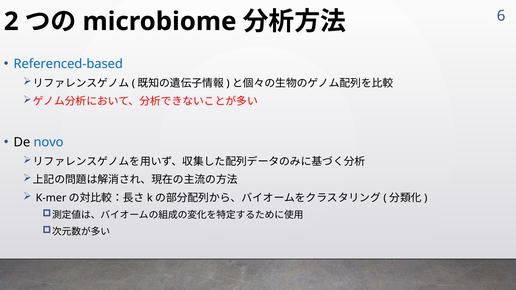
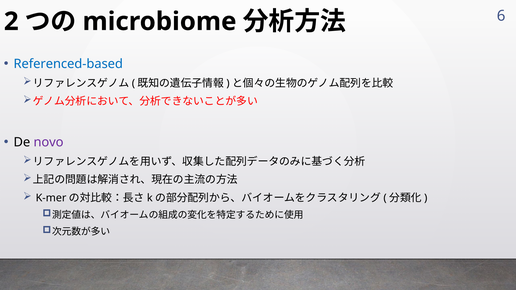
novo colour: blue -> purple (49, 142)
